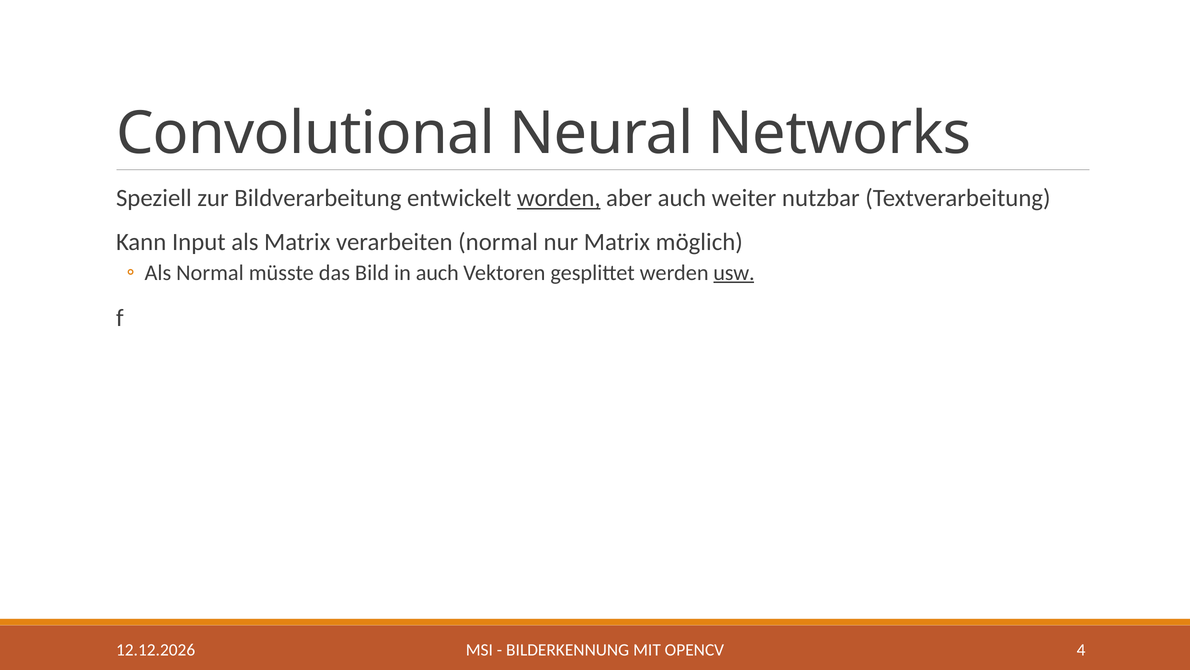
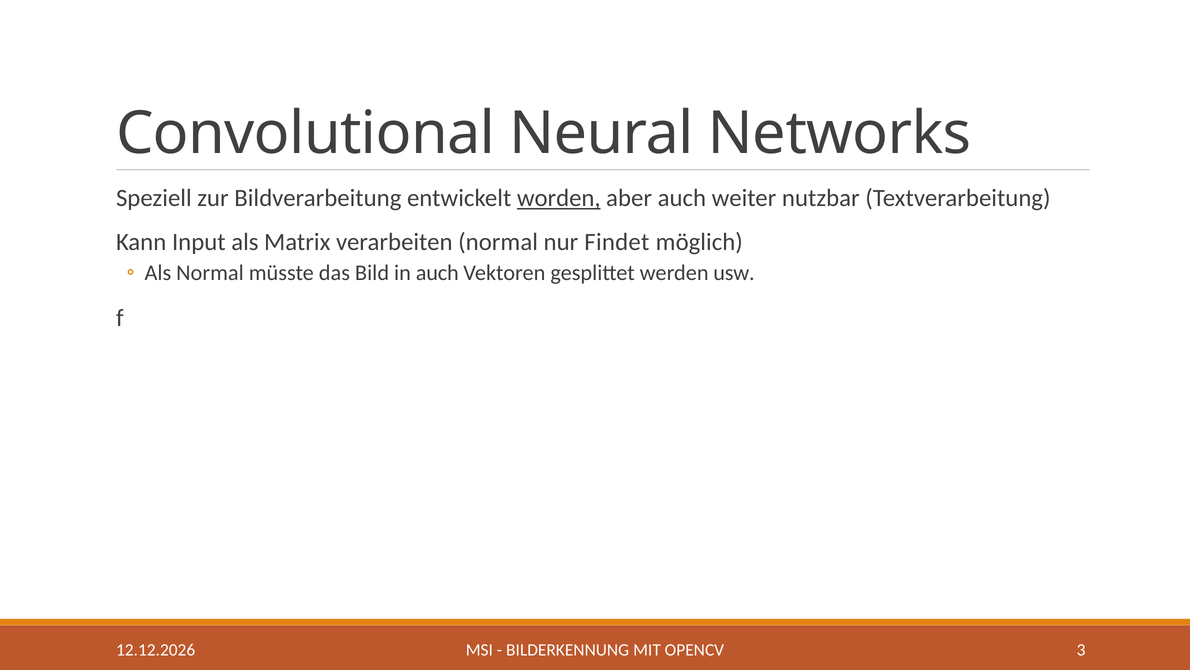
nur Matrix: Matrix -> Findet (617, 242)
usw underline: present -> none (734, 272)
4: 4 -> 3 (1081, 649)
